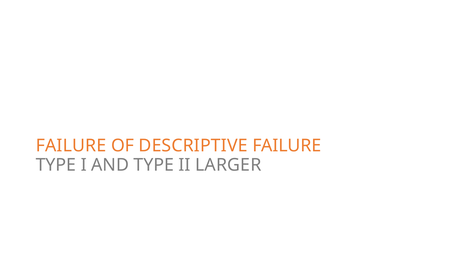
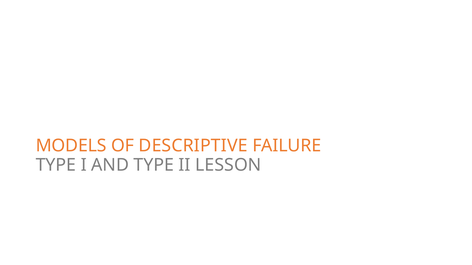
FAILURE: FAILURE -> MODELS (71, 146)
LARGER: LARGER -> LESSON (228, 165)
